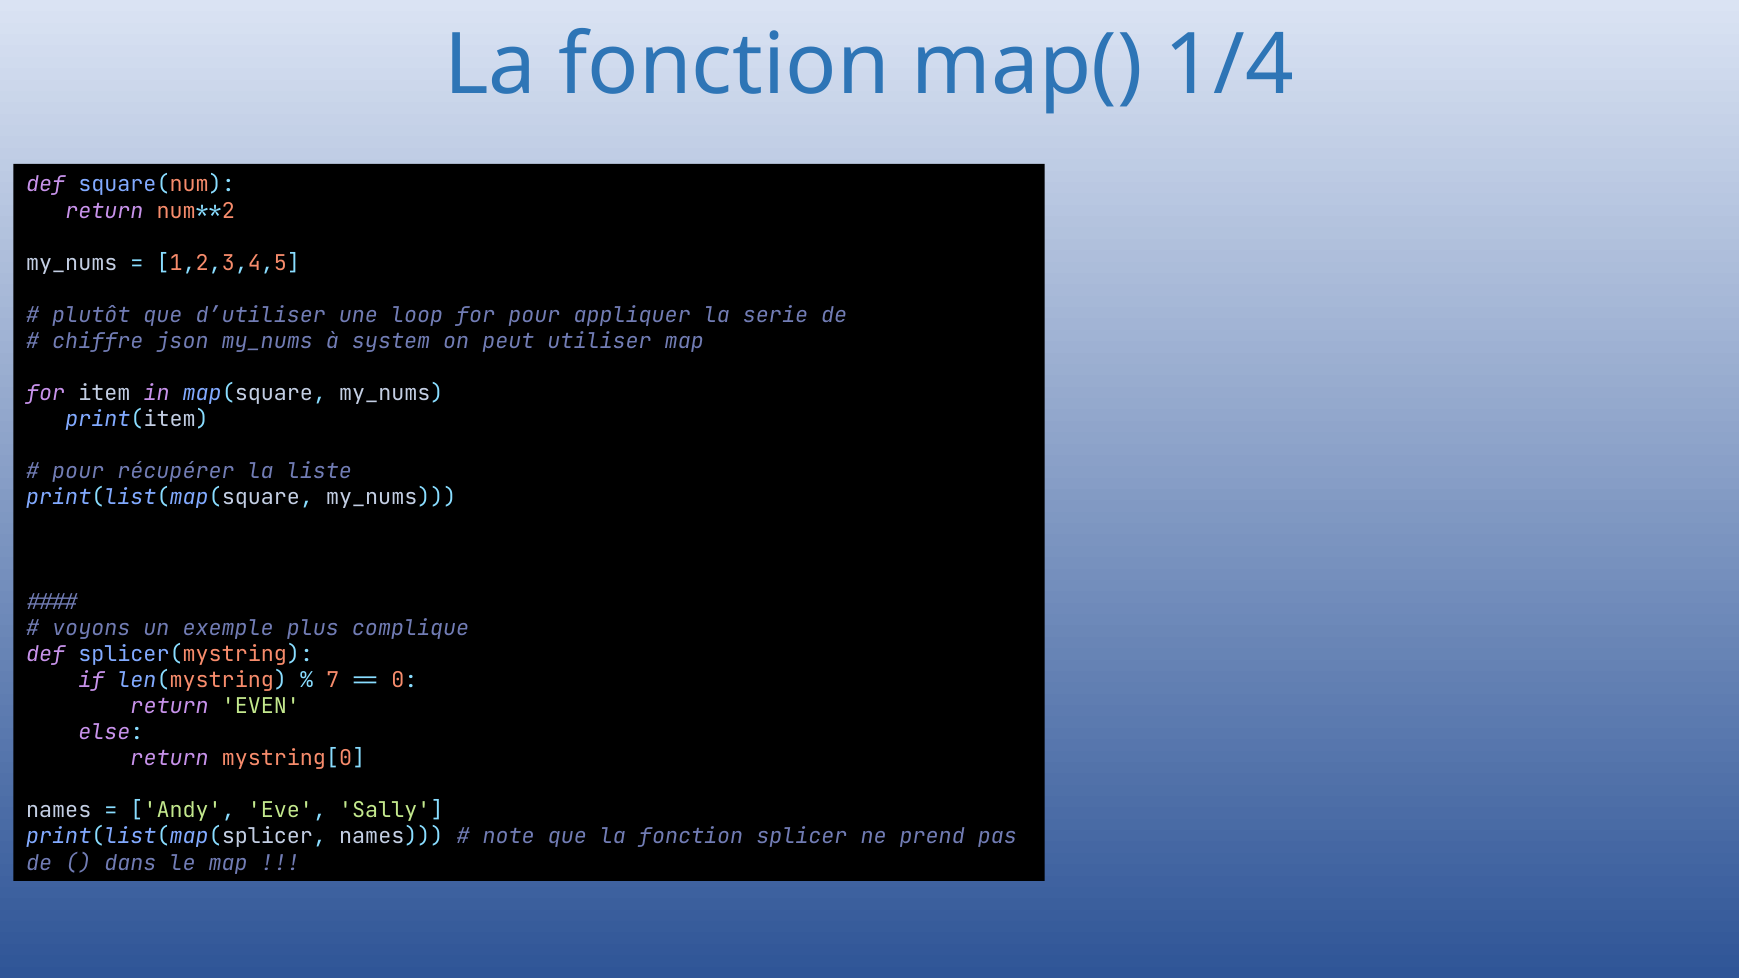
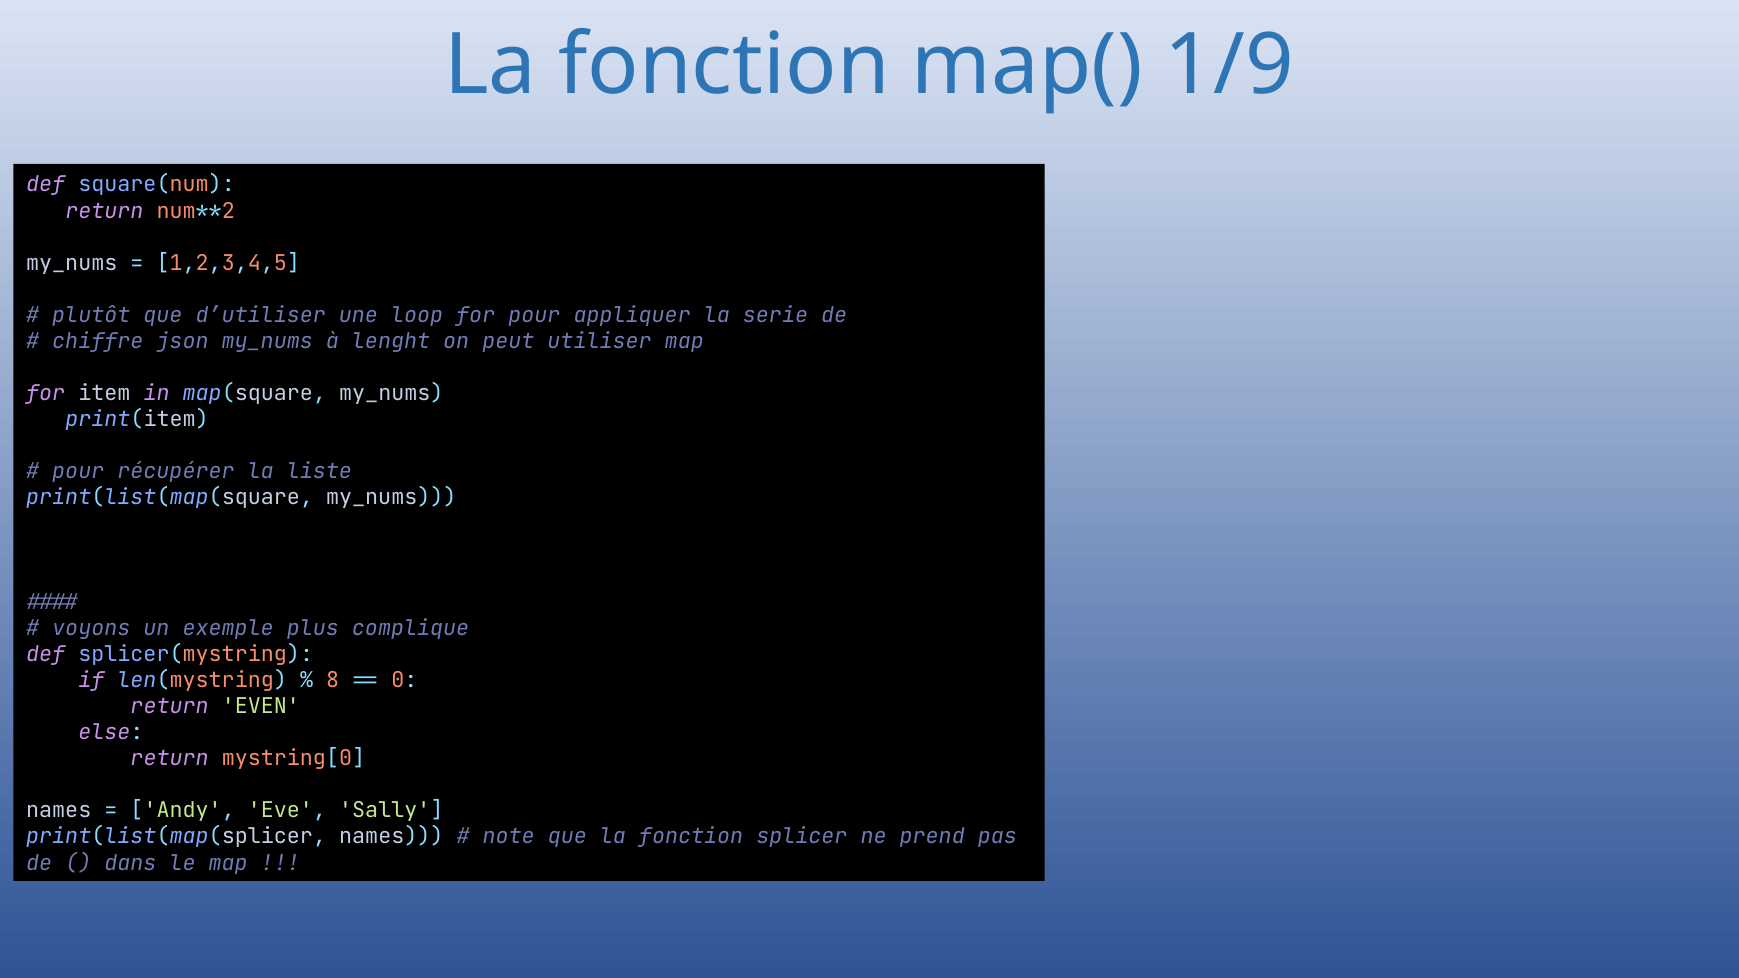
1/4: 1/4 -> 1/9 (1229, 65)
system: system -> lenght (391, 341)
7: 7 -> 8 (333, 680)
